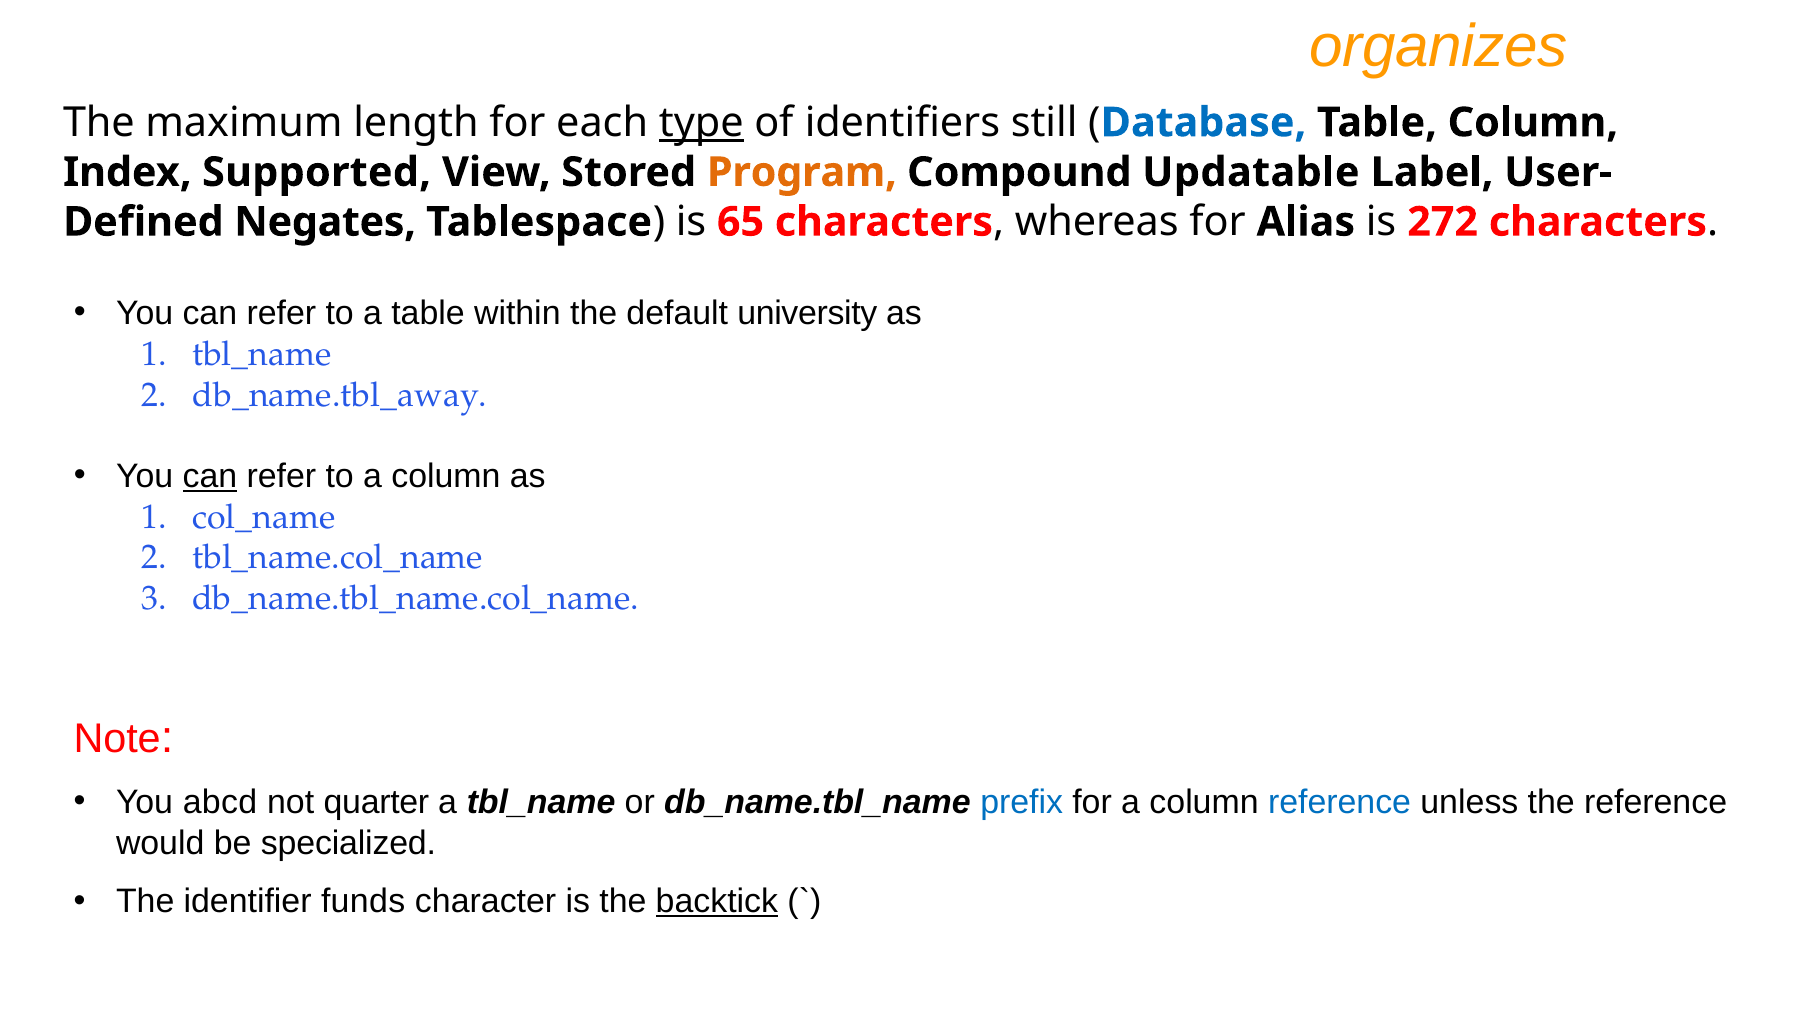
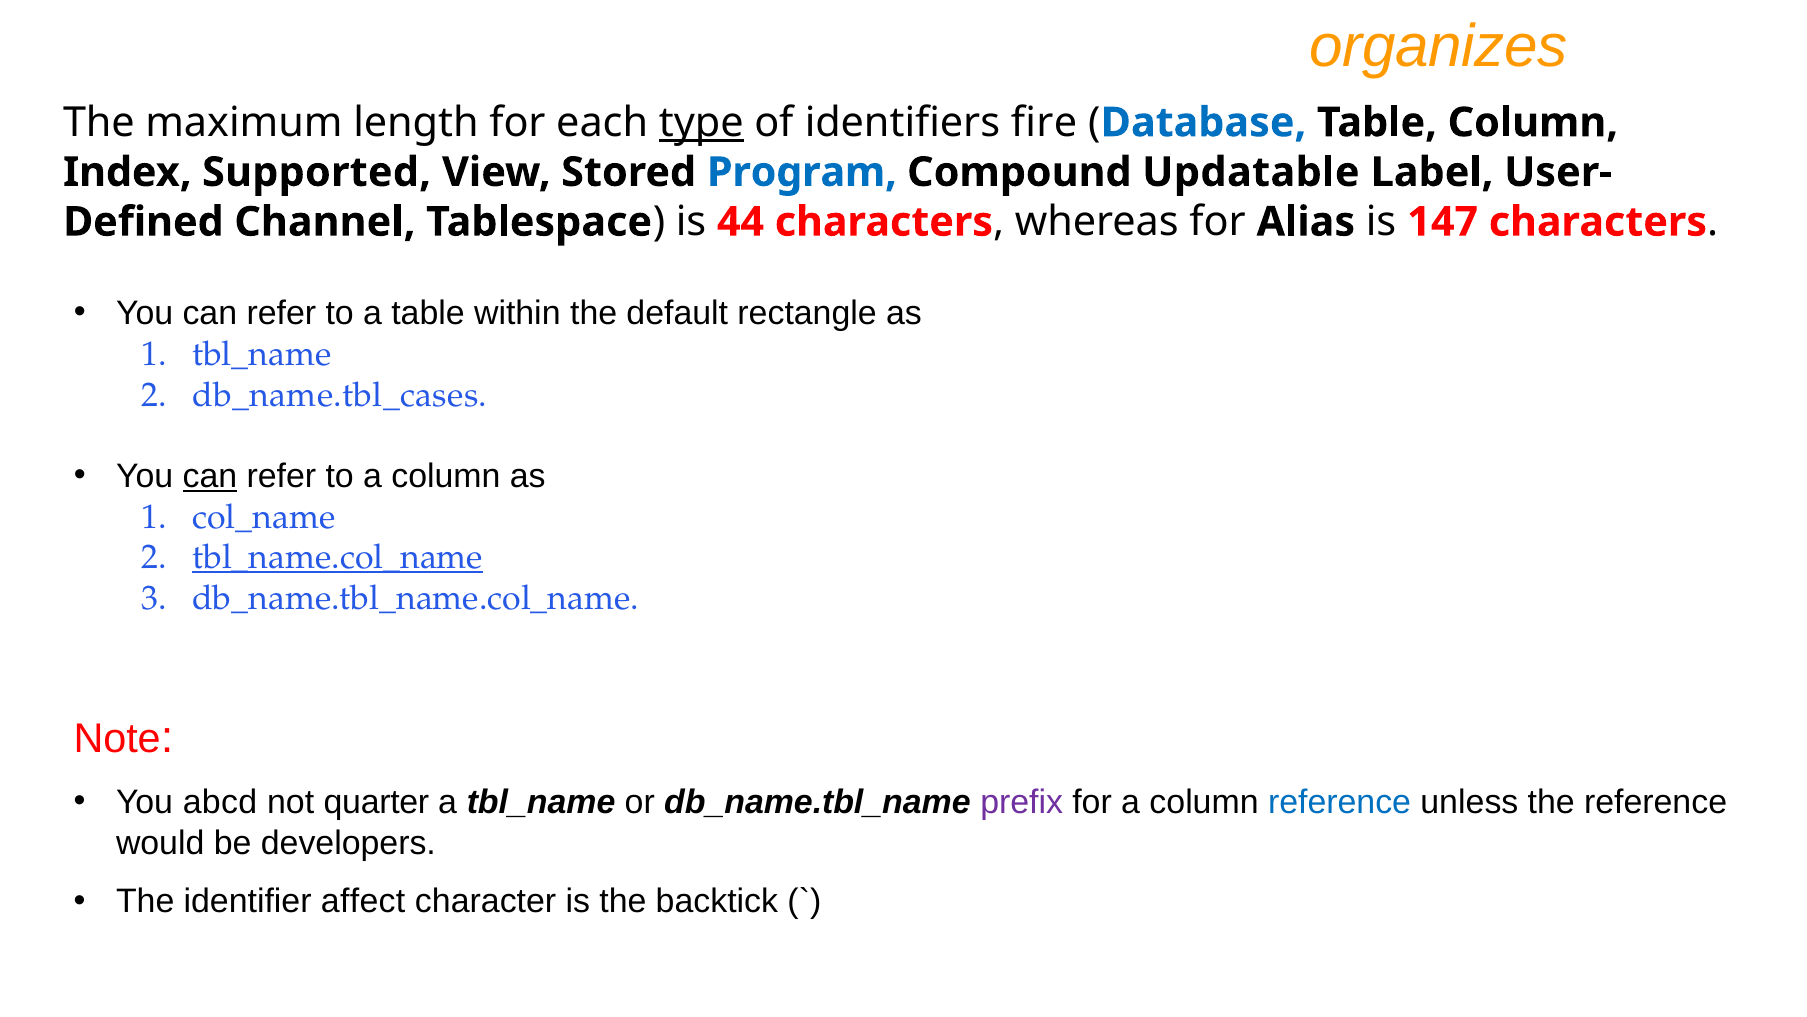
still: still -> fire (1044, 123)
Program colour: orange -> blue (802, 172)
Negates: Negates -> Channel (325, 222)
65: 65 -> 44 (741, 222)
272: 272 -> 147 (1443, 222)
university: university -> rectangle (807, 313)
db_name.tbl_away: db_name.tbl_away -> db_name.tbl_cases (340, 395)
tbl_name.col_name underline: none -> present (338, 557)
prefix colour: blue -> purple (1022, 802)
specialized: specialized -> developers (348, 843)
funds: funds -> affect (363, 901)
backtick underline: present -> none (717, 901)
